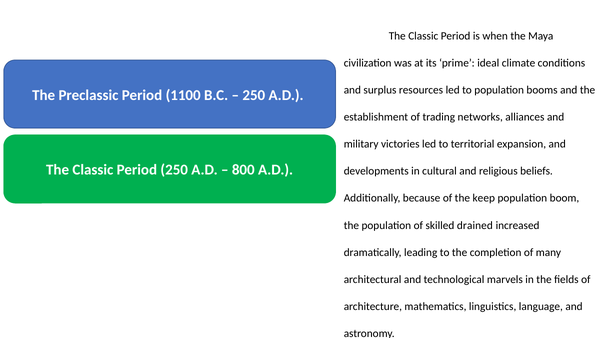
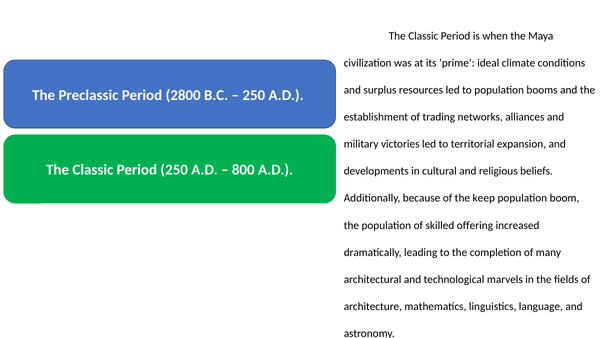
1100: 1100 -> 2800 (183, 95)
drained: drained -> offering (475, 225)
